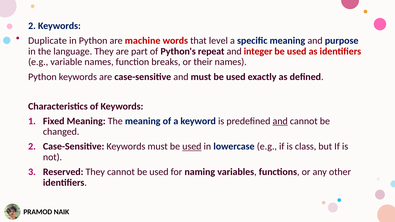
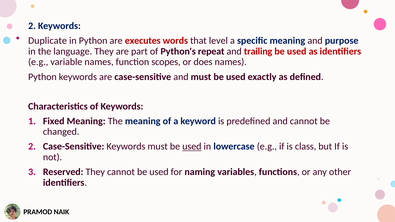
machine: machine -> executes (143, 41)
integer: integer -> trailing (258, 51)
breaks: breaks -> scopes (166, 62)
their: their -> does (203, 62)
and underline: present -> none (280, 121)
